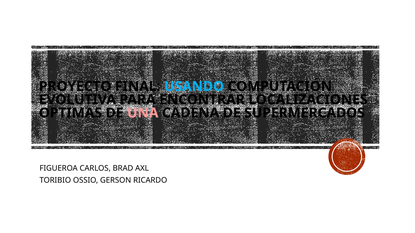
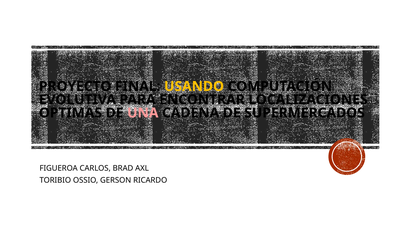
USANDO colour: light blue -> yellow (194, 87)
